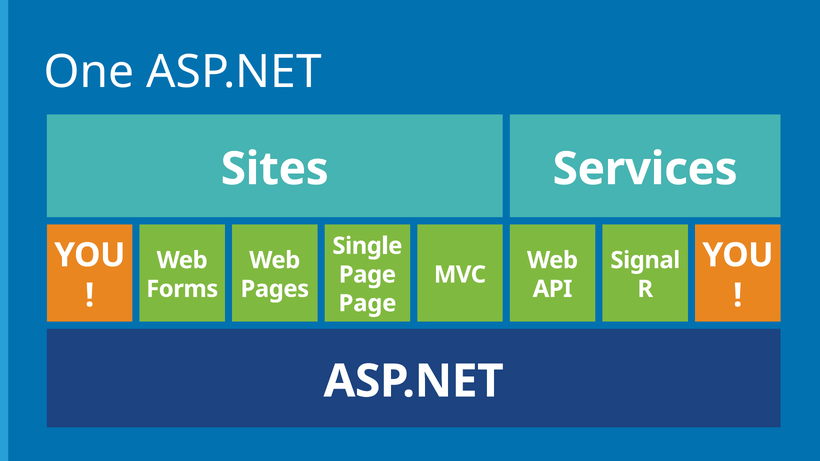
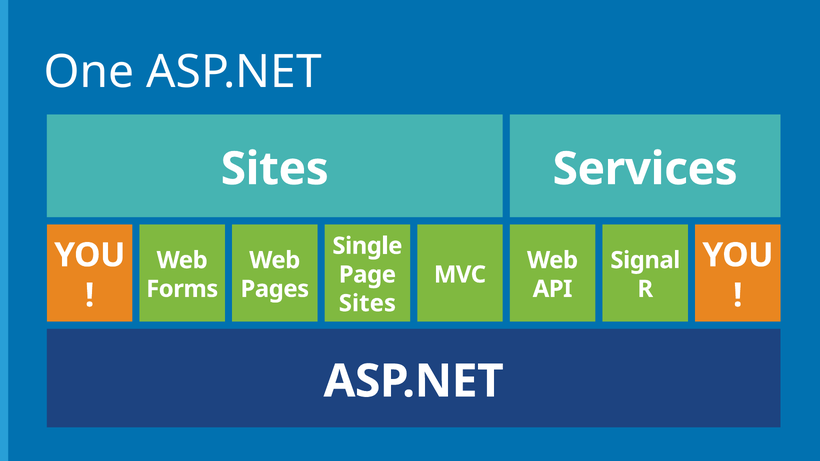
Page: Page -> Sites (367, 304)
